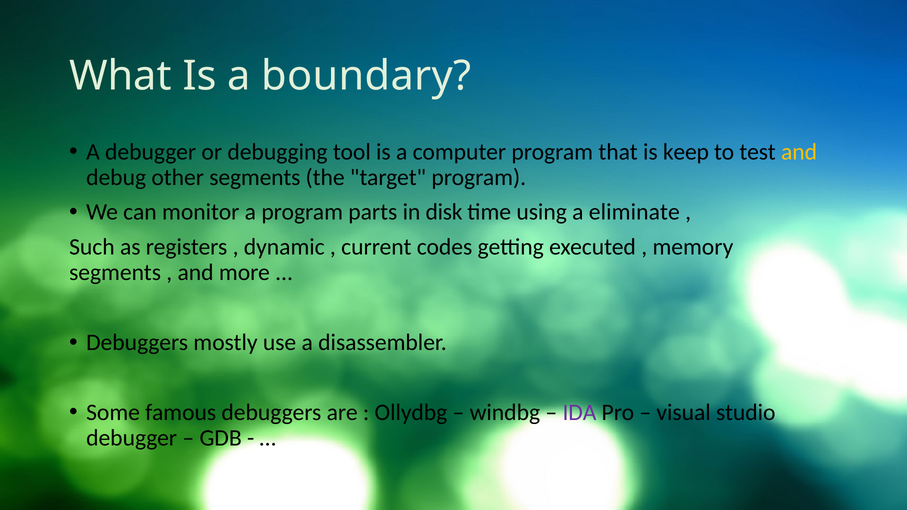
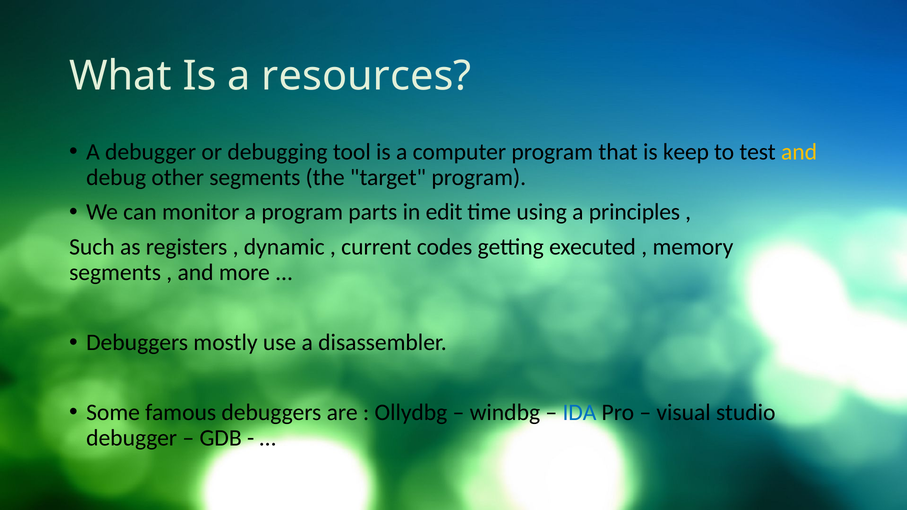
boundary: boundary -> resources (366, 76)
disk: disk -> edit (444, 212)
eliminate: eliminate -> principles (634, 212)
IDA colour: purple -> blue (579, 413)
